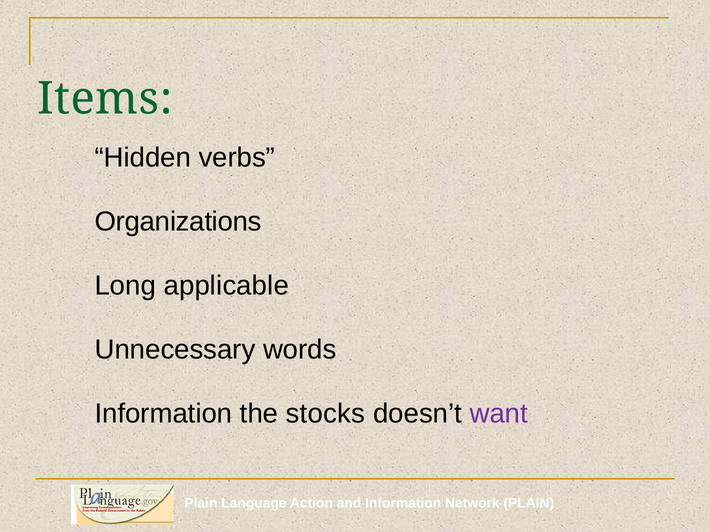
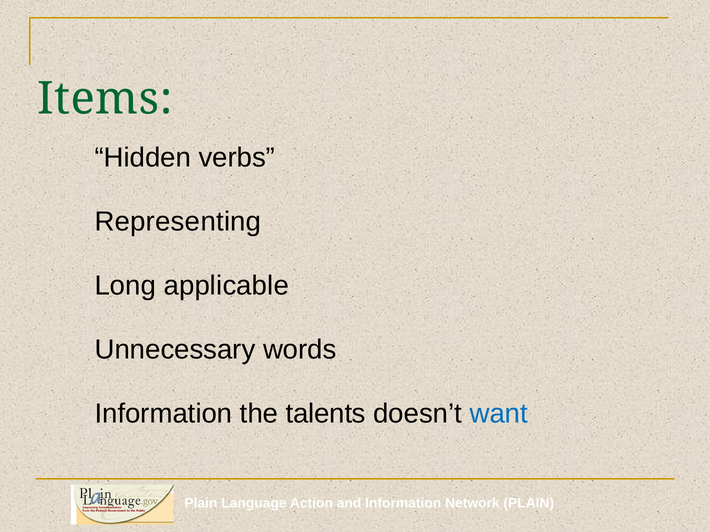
Organizations: Organizations -> Representing (178, 222)
stocks: stocks -> talents (326, 414)
want colour: purple -> blue (499, 414)
